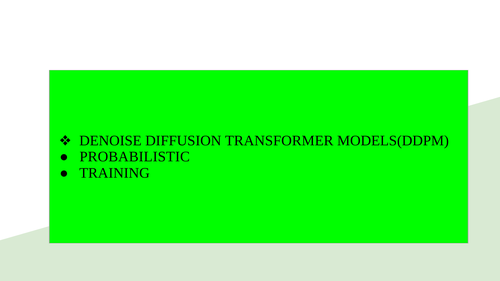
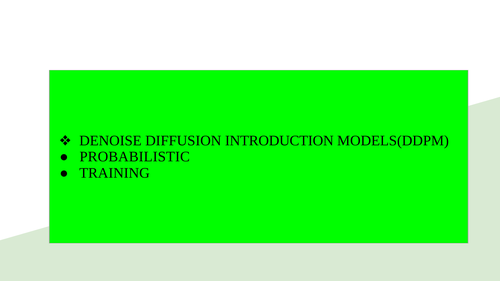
TRANSFORMER: TRANSFORMER -> INTRODUCTION (279, 141)
